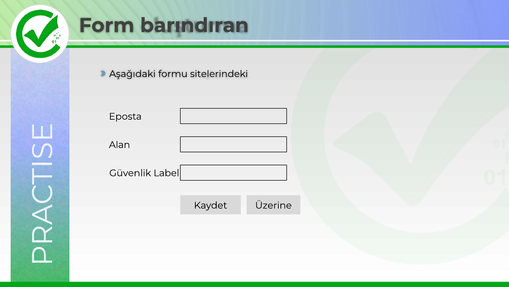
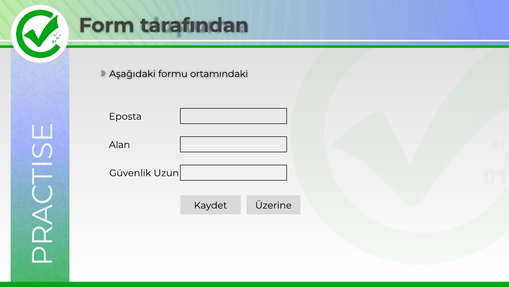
barındıran: barındıran -> tarafından (195, 25)
sitelerindeki: sitelerindeki -> ortamındaki (219, 74)
Label: Label -> Uzun (166, 173)
